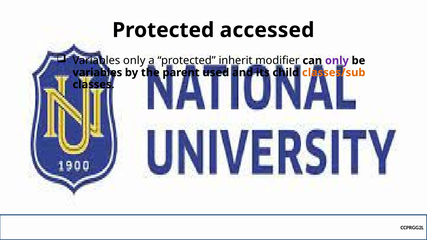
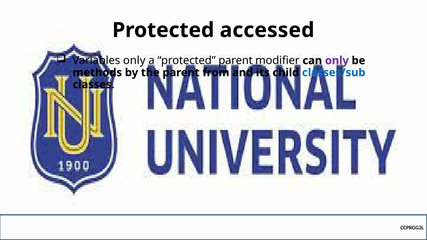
protected inherit: inherit -> parent (236, 61)
variables: variables -> methods (97, 73)
used: used -> from (216, 73)
classes/sub colour: orange -> blue (334, 73)
